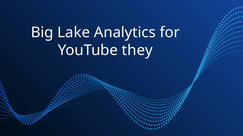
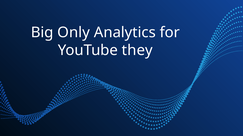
Lake: Lake -> Only (74, 33)
